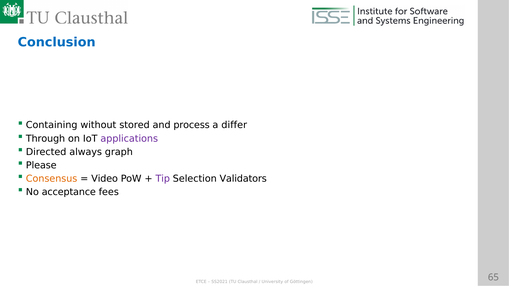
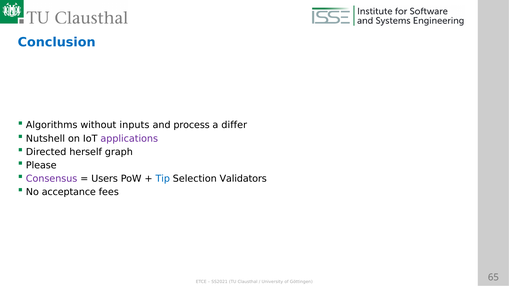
Containing: Containing -> Algorithms (52, 125)
stored: stored -> inputs (134, 125)
Through: Through -> Nutshell (45, 139)
always: always -> herself (86, 152)
Consensus colour: orange -> purple (52, 179)
Video: Video -> Users (105, 179)
Tip colour: purple -> blue (163, 179)
